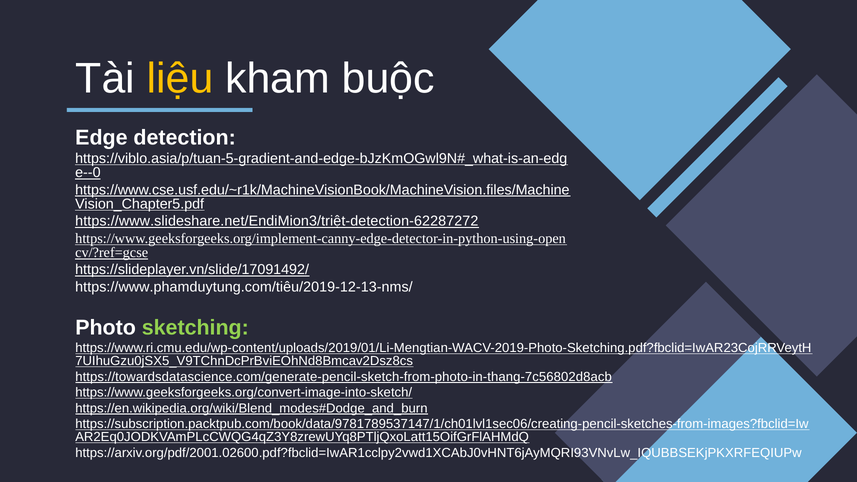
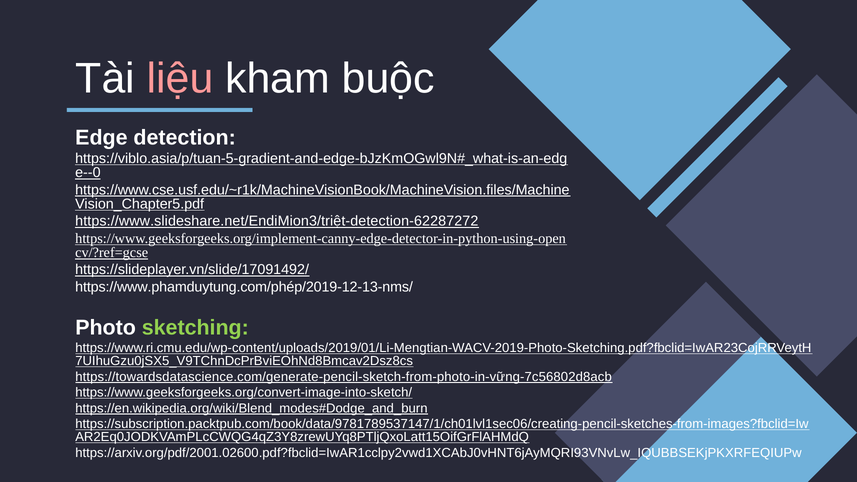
liệu colour: yellow -> pink (180, 79)
https://www.phamduytung.com/tiêu/2019-12-13-nms/: https://www.phamduytung.com/tiêu/2019-12-13-nms/ -> https://www.phamduytung.com/phép/2019-12-13-nms/ (244, 287)
https://towardsdatascience.com/generate-pencil-sketch-from-photo-in-thang-7c56802d8acb: https://towardsdatascience.com/generate-pencil-sketch-from-photo-in-thang-7c56802d8acb -> https://towardsdatascience.com/generate-pencil-sketch-from-photo-in-vững-7c56802d8acb (344, 377)
